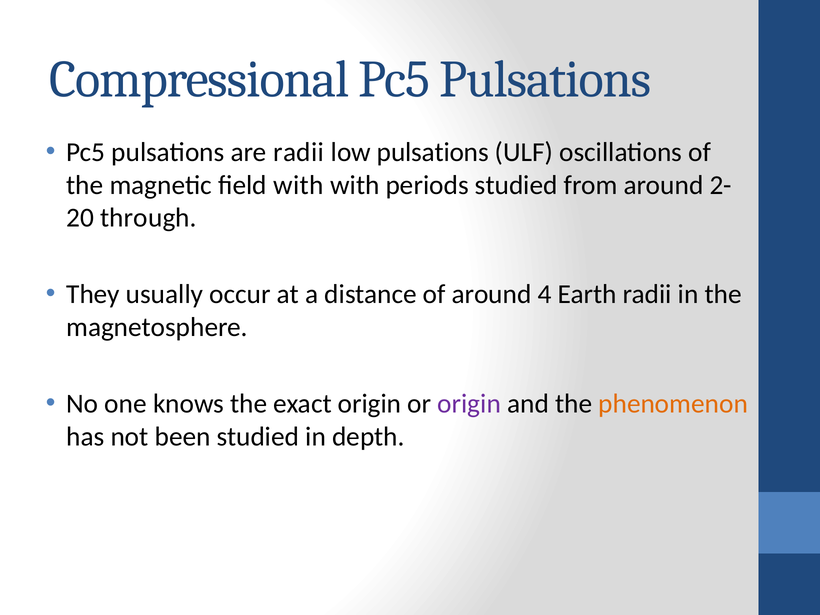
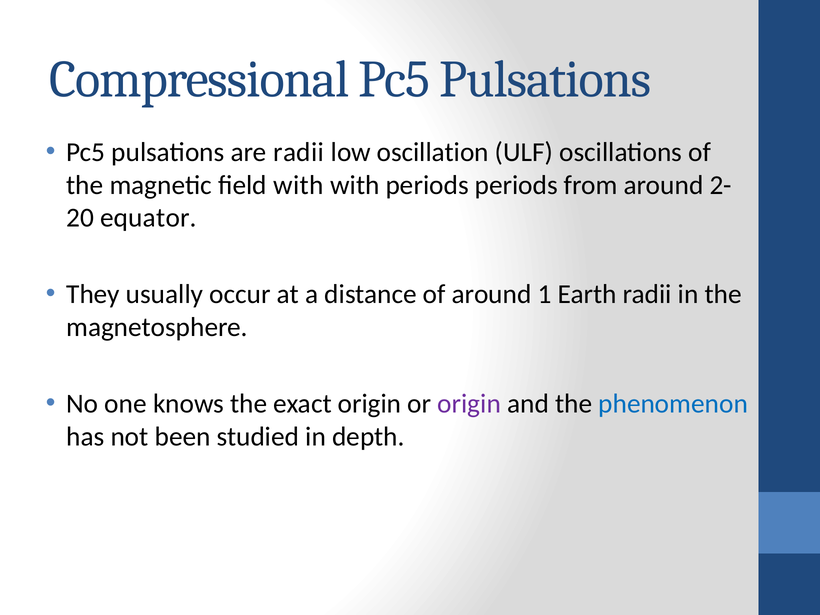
low pulsations: pulsations -> oscillation (433, 152)
periods studied: studied -> periods (516, 185)
through: through -> equator (148, 218)
4: 4 -> 1 (545, 294)
phenomenon colour: orange -> blue (673, 404)
